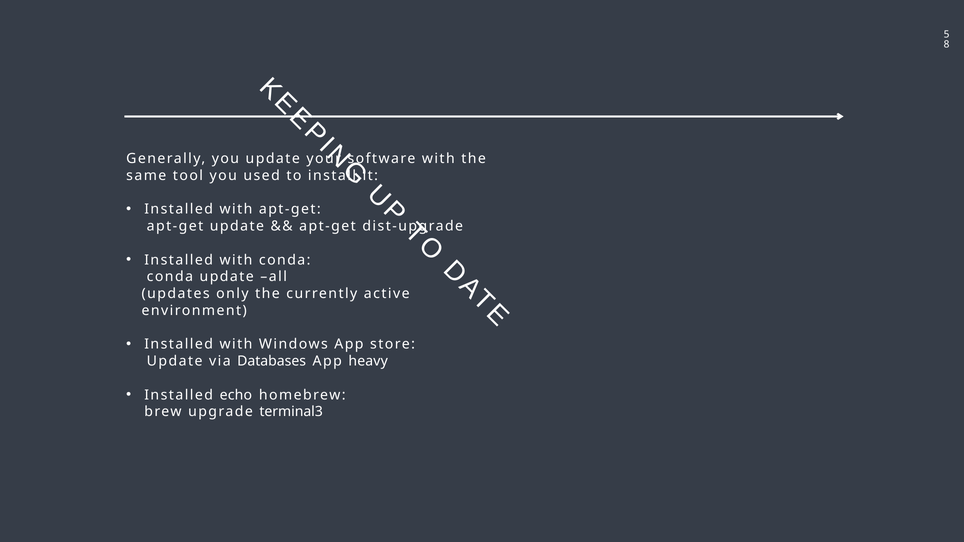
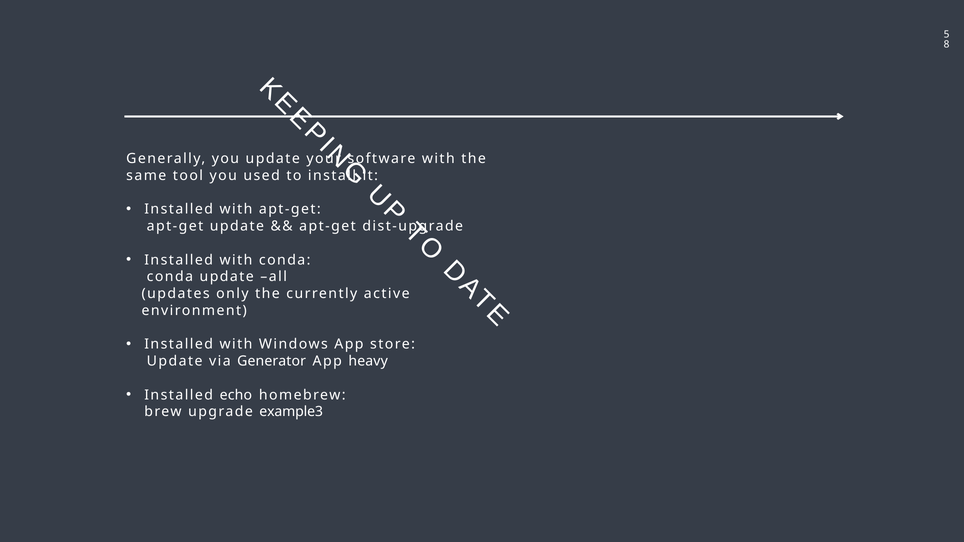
Databases: Databases -> Generator (272, 362)
terminal3: terminal3 -> example3 (291, 412)
